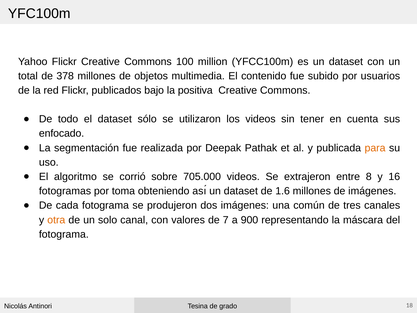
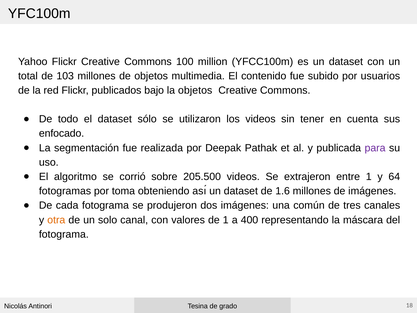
378: 378 -> 103 (65, 76)
la positiva: positiva -> objetos (195, 90)
para colour: orange -> purple (375, 148)
705.000: 705.000 -> 205.500 (202, 177)
entre 8: 8 -> 1 (369, 177)
16: 16 -> 64 (394, 177)
de 7: 7 -> 1 (226, 220)
900: 900 -> 400 (249, 220)
